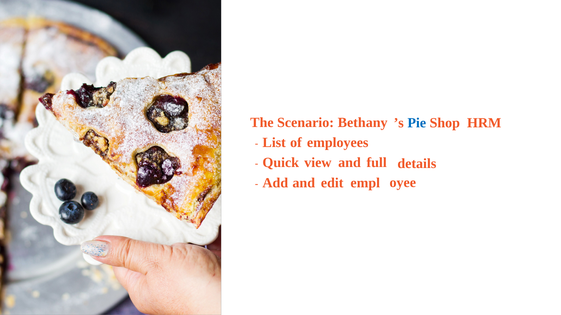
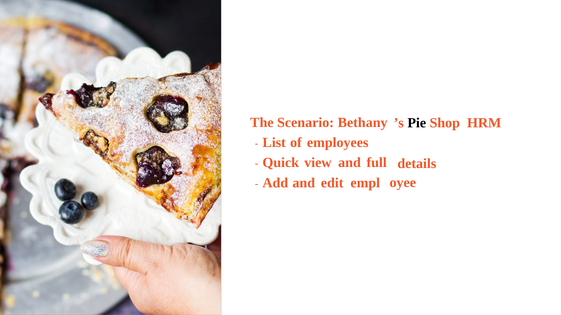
Pie colour: blue -> black (417, 123)
